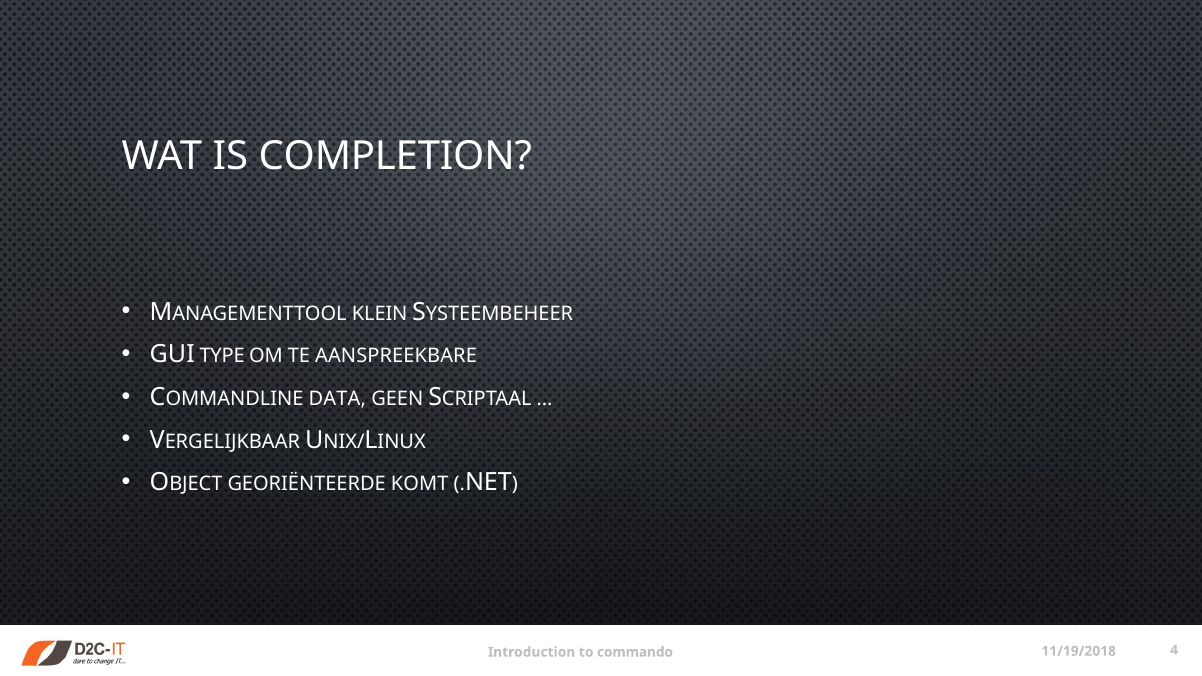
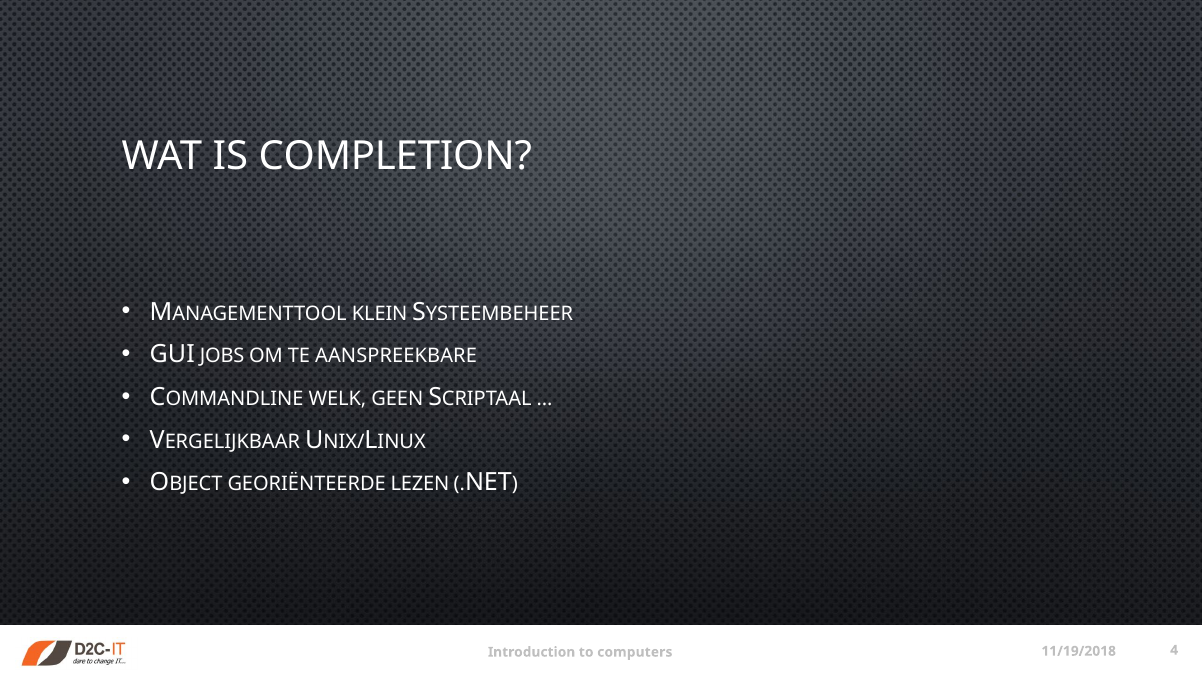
TYPE: TYPE -> JOBS (222, 356)
DATA: DATA -> WELK (337, 399)
KOMT: KOMT -> LEZEN (420, 484)
commando: commando -> computers (635, 652)
